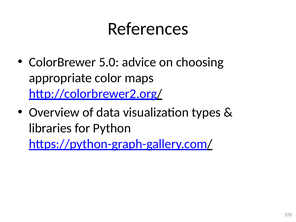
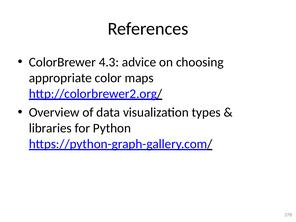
5.0: 5.0 -> 4.3 (109, 62)
